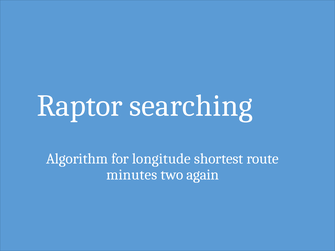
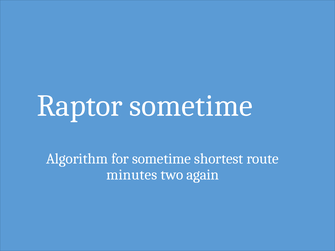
Raptor searching: searching -> sometime (191, 106)
for longitude: longitude -> sometime (162, 159)
